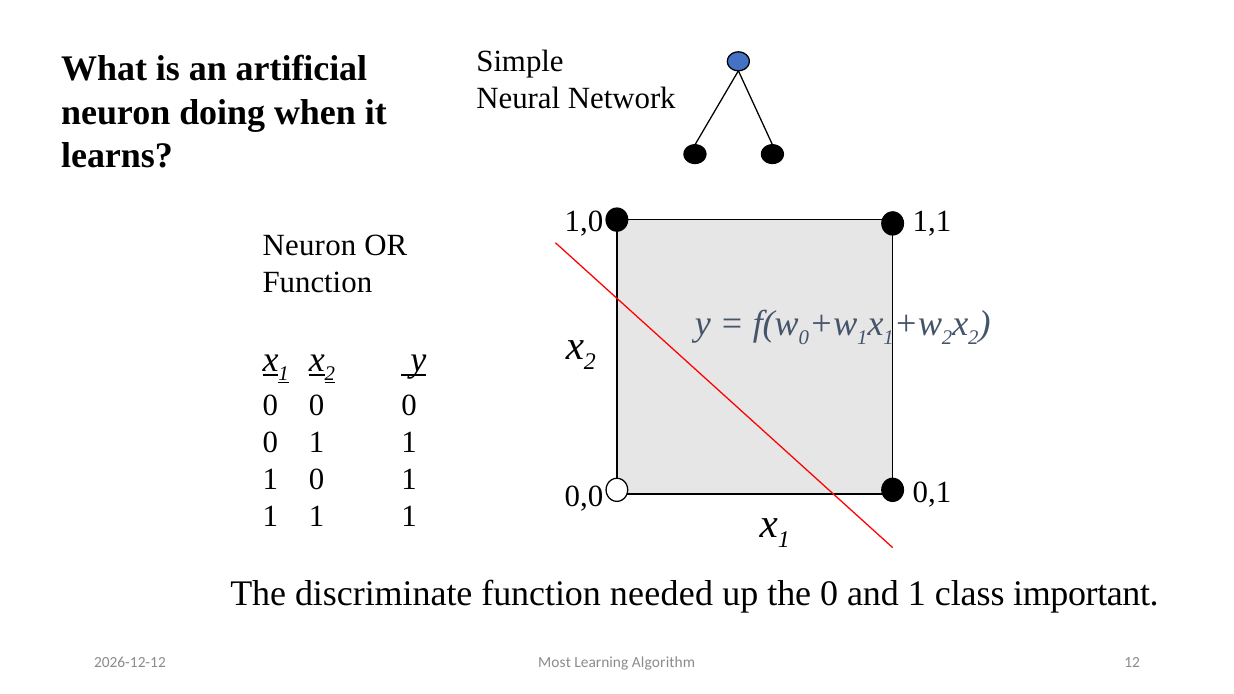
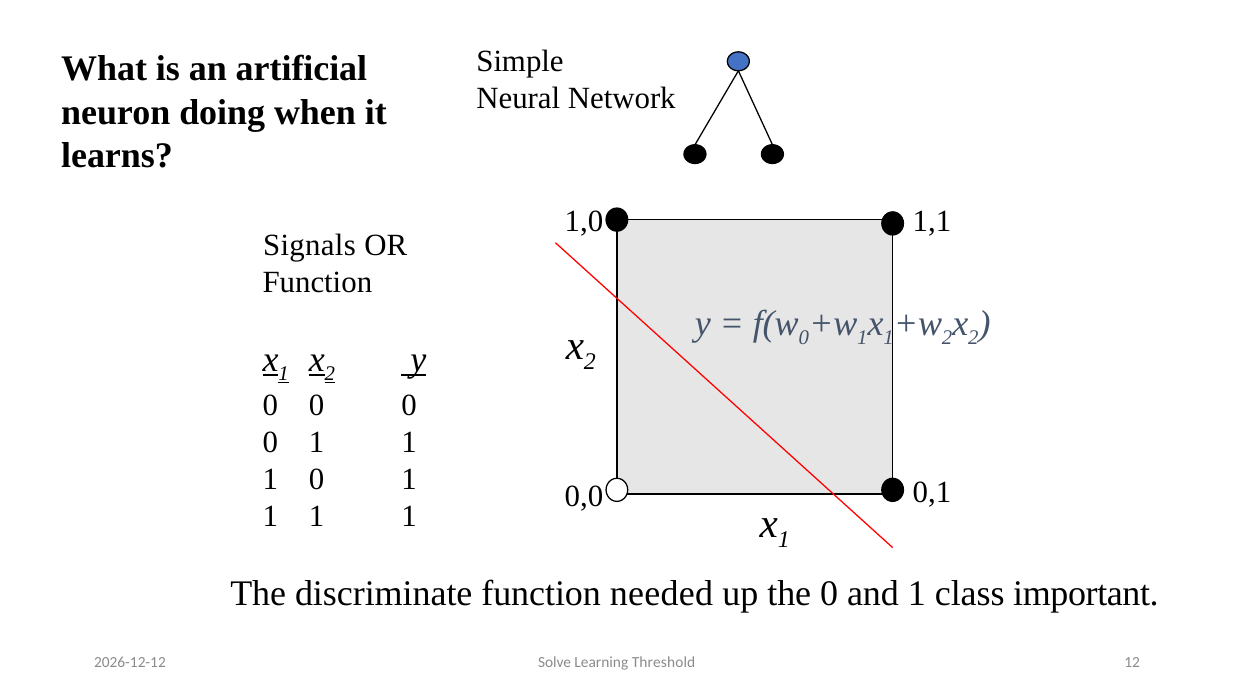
Neuron: Neuron -> Signals (309, 245)
Most: Most -> Solve (555, 663)
Algorithm: Algorithm -> Threshold (664, 663)
